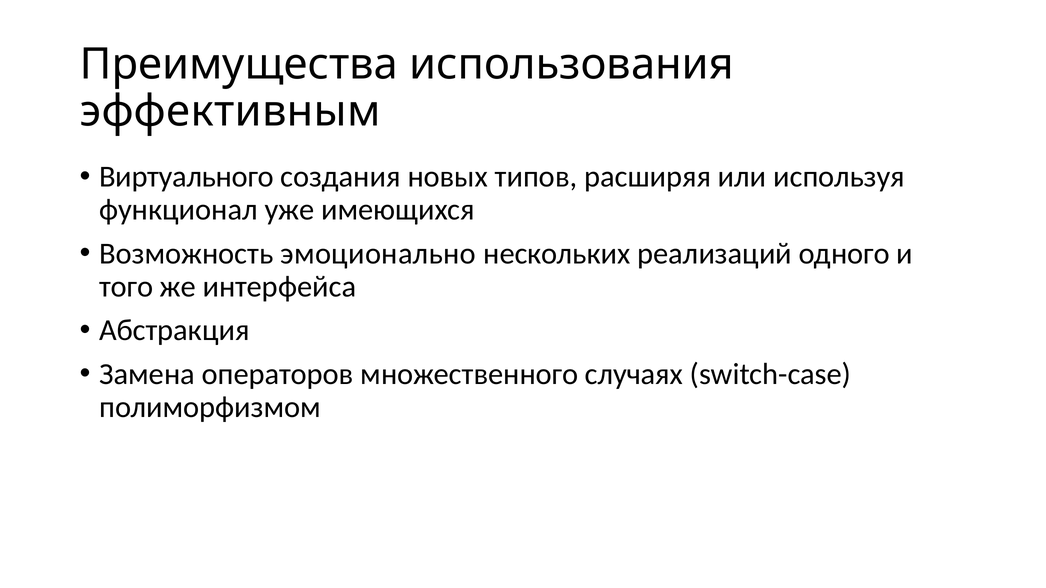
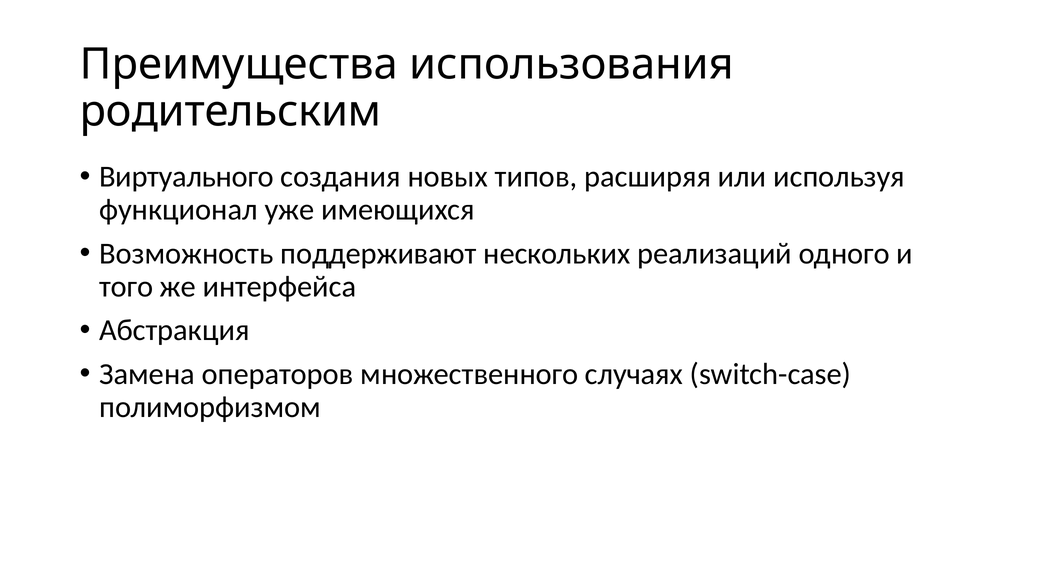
эффективным: эффективным -> родительским (231, 111)
эмоционально: эмоционально -> поддерживают (378, 254)
